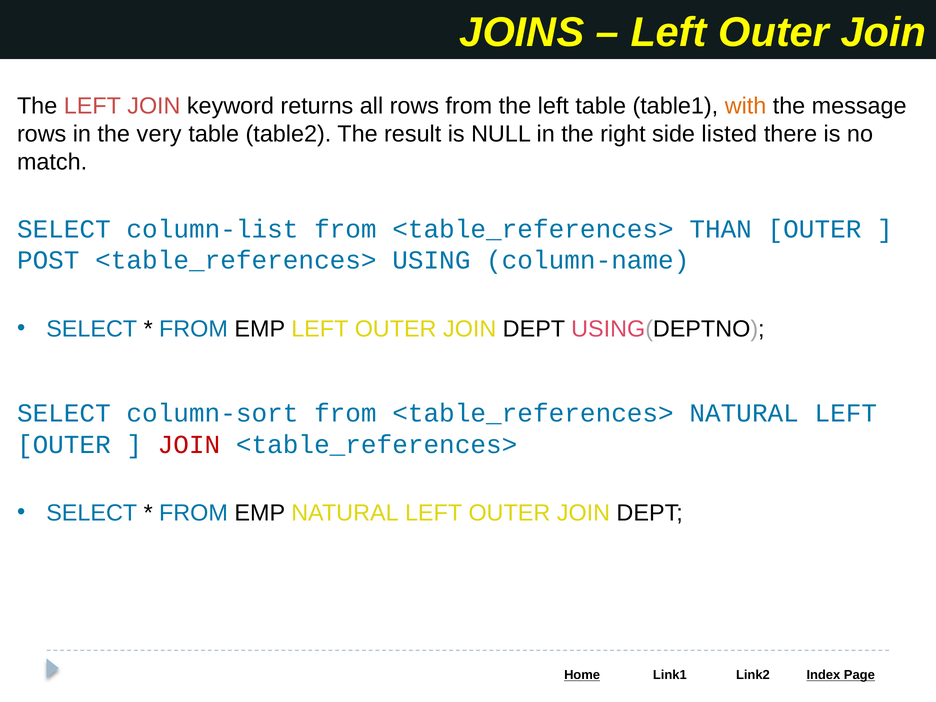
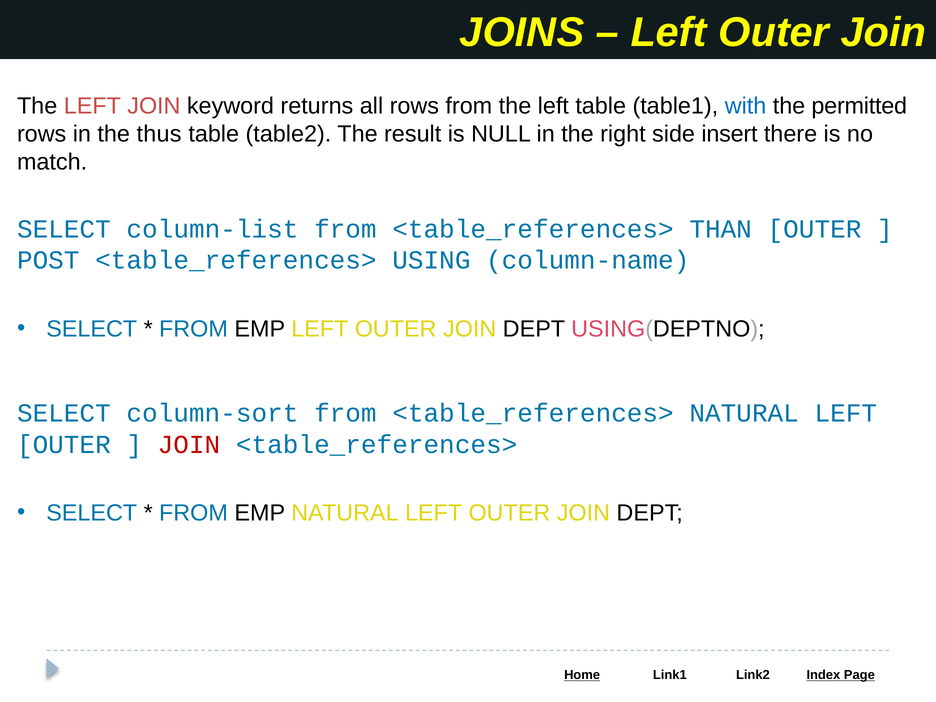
with colour: orange -> blue (746, 106)
message: message -> permitted (859, 106)
very: very -> thus (159, 134)
listed: listed -> insert (730, 134)
